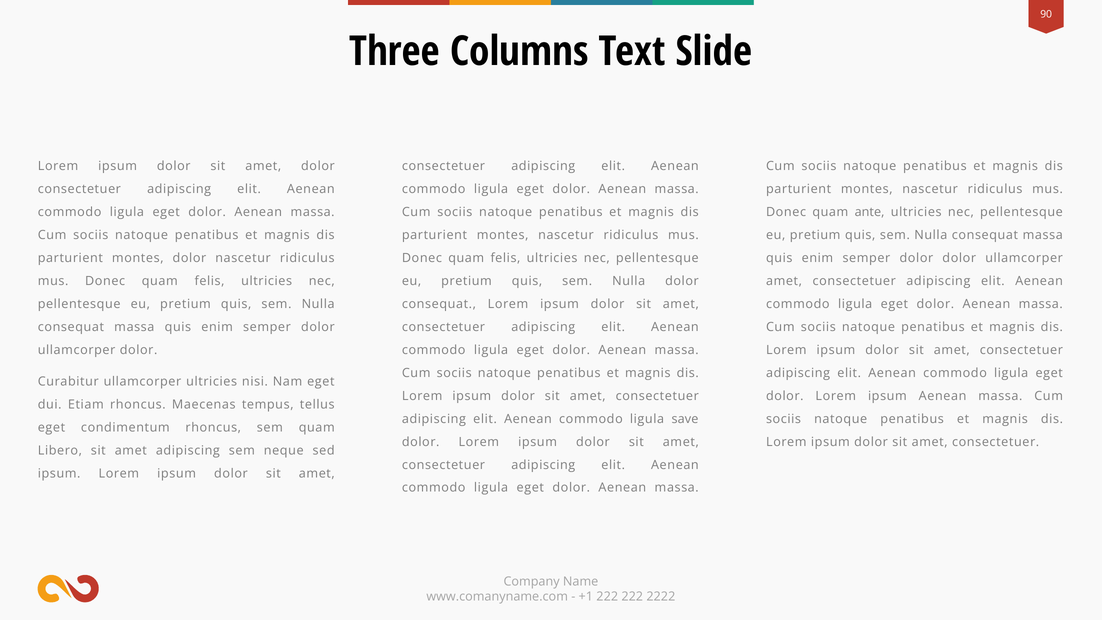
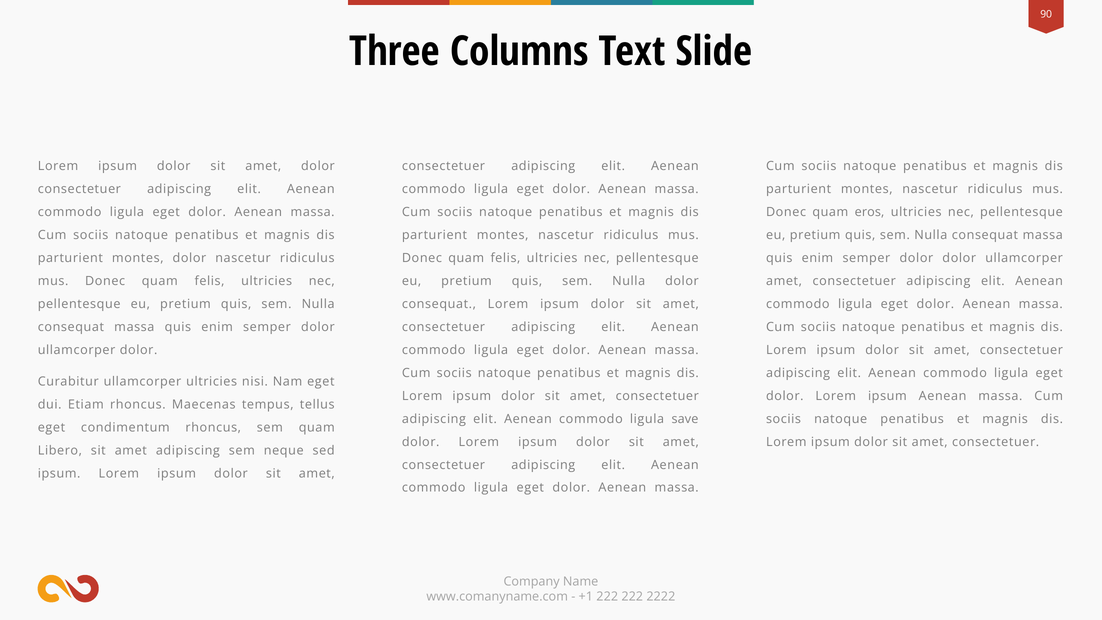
ante: ante -> eros (869, 212)
